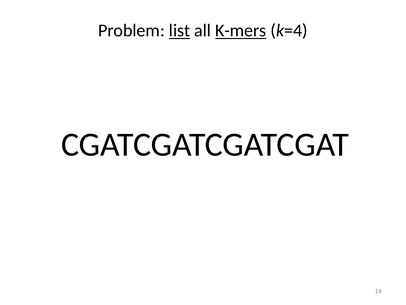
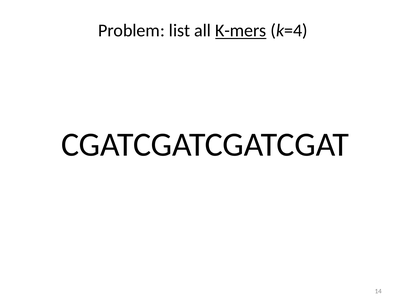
list underline: present -> none (180, 31)
